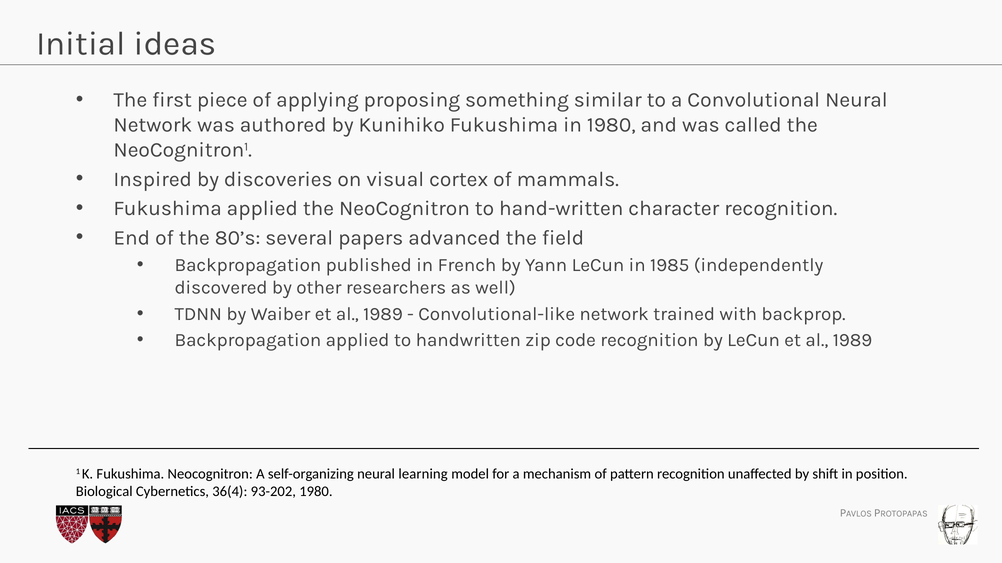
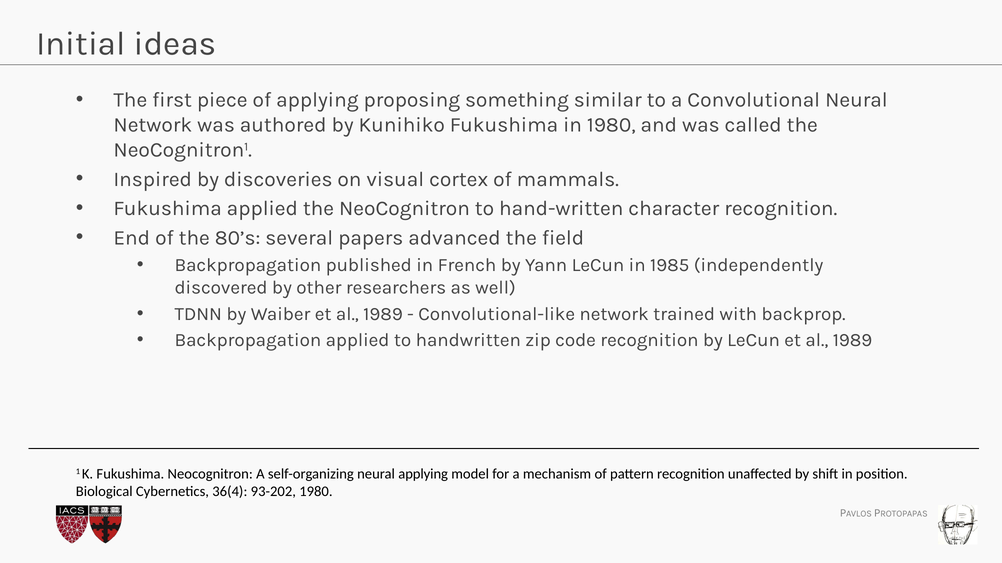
neural learning: learning -> applying (423, 474)
